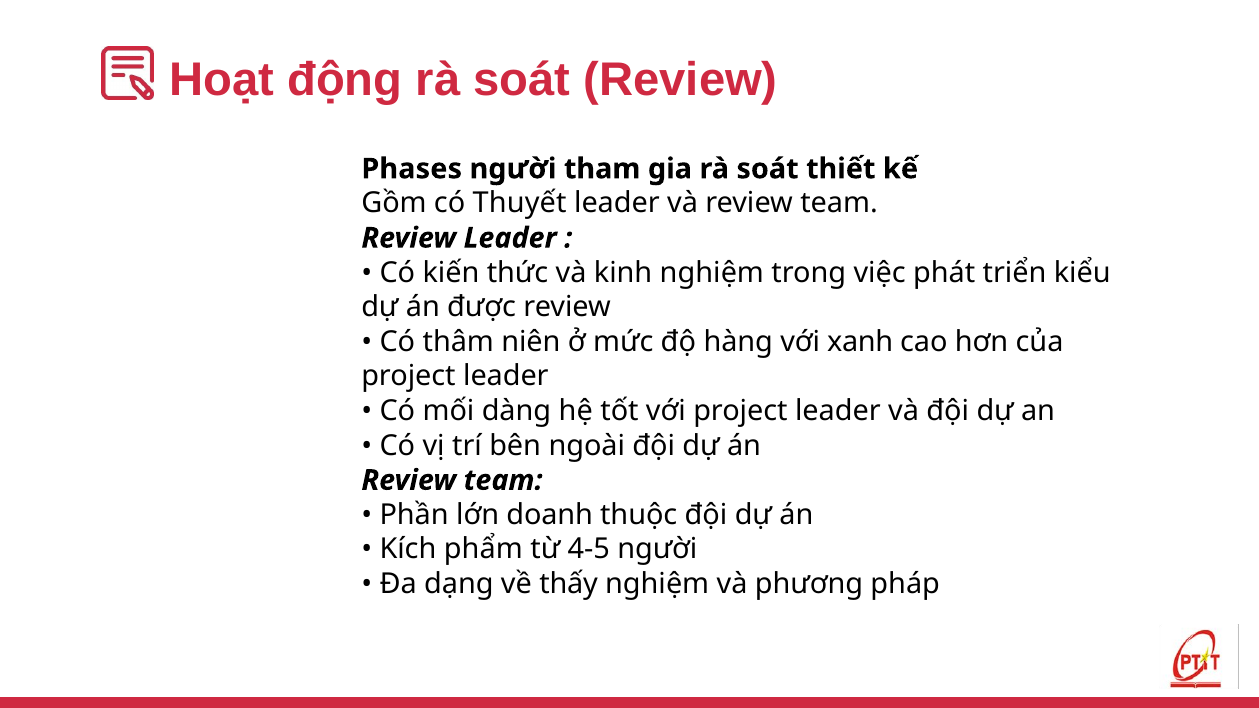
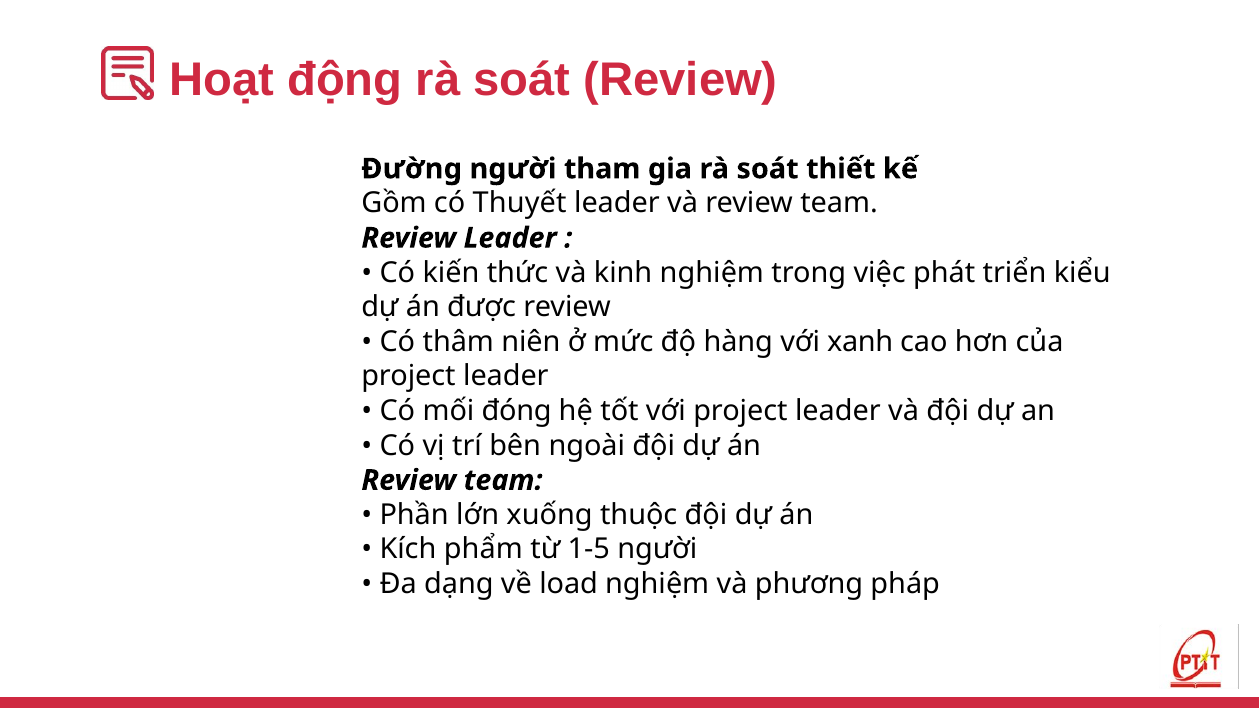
Phases: Phases -> Đường (412, 169)
dàng: dàng -> đóng (517, 411)
doanh: doanh -> xuống (550, 515)
4-5: 4-5 -> 1-5 (589, 550)
thấy: thấy -> load (569, 584)
